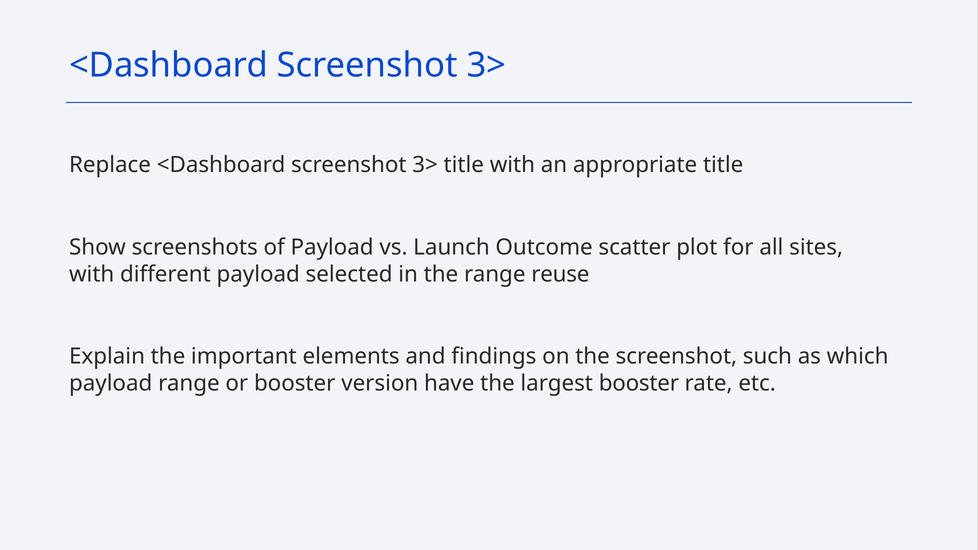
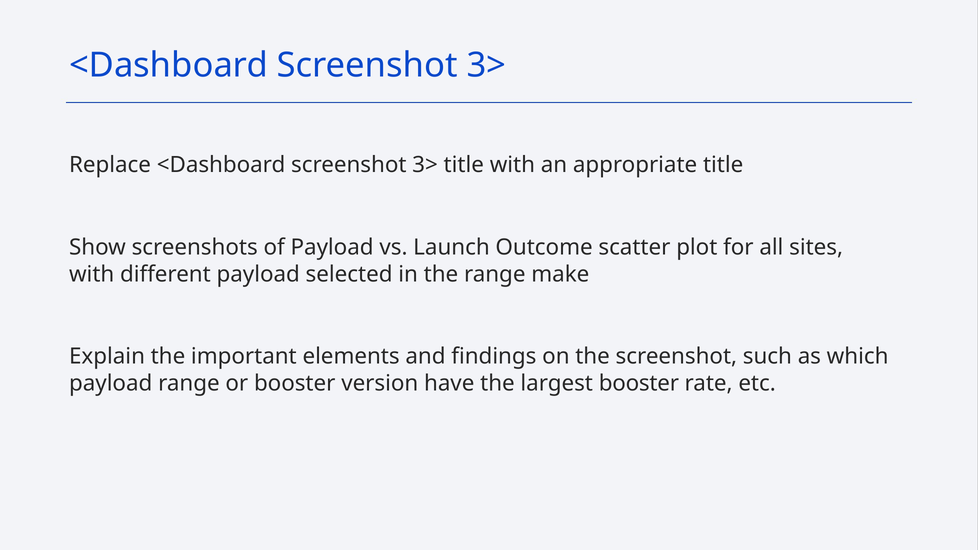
reuse: reuse -> make (560, 274)
